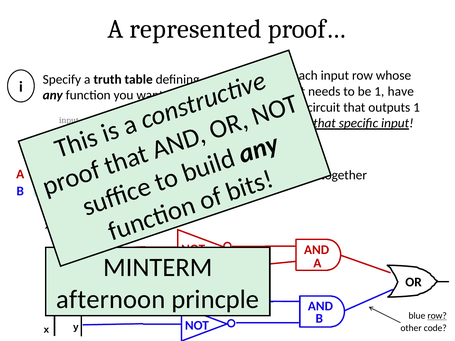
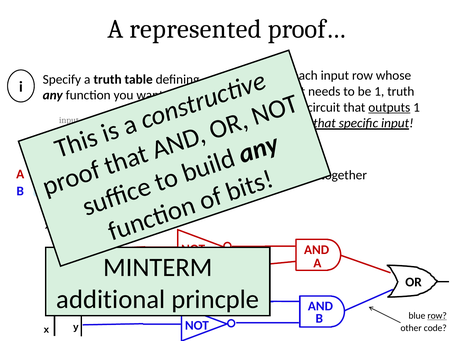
1 have: have -> truth (401, 91)
outputs underline: none -> present (389, 107)
afternoon: afternoon -> additional (111, 299)
